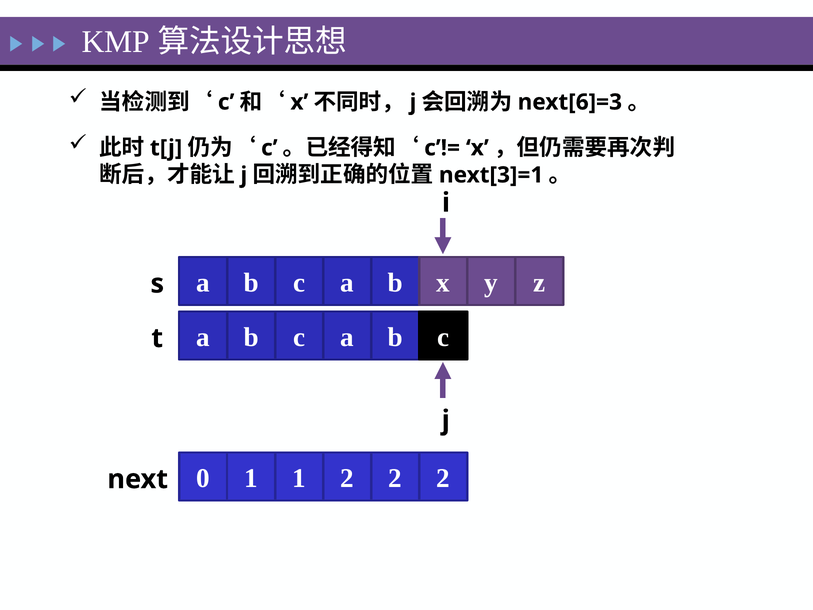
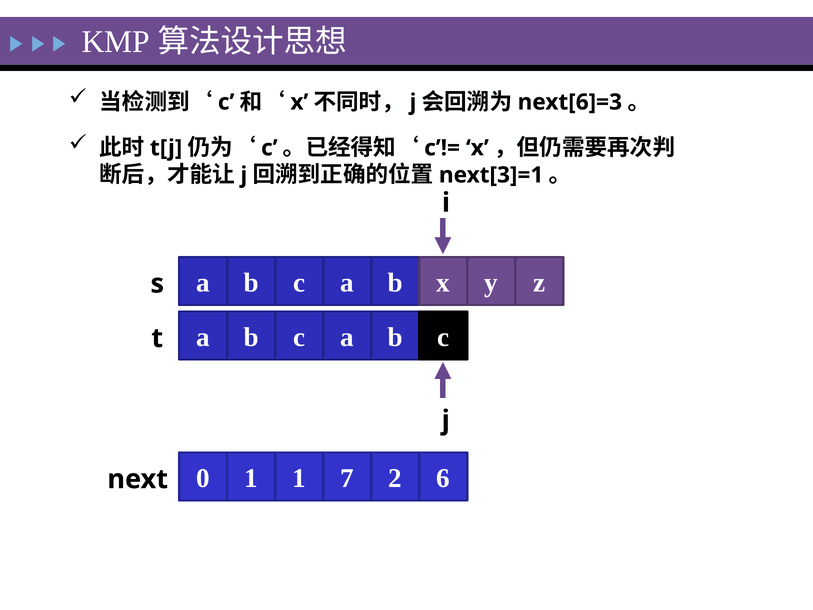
1 2: 2 -> 7 (347, 478)
next 2: 2 -> 6 (443, 478)
